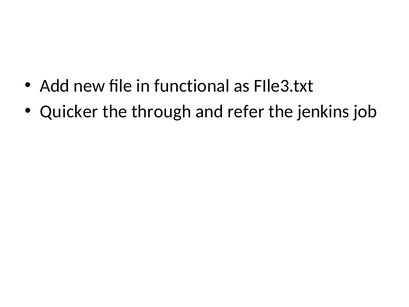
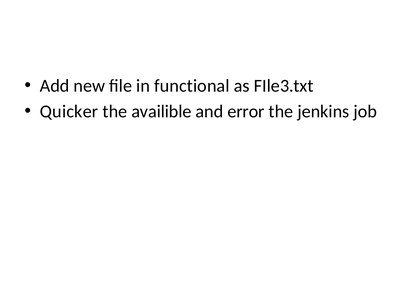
through: through -> availible (161, 111)
refer: refer -> error (246, 111)
